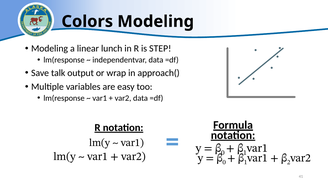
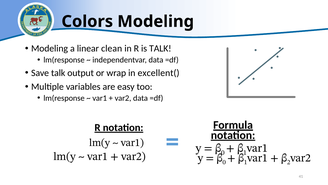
lunch: lunch -> clean (112, 48)
is STEP: STEP -> TALK (160, 48)
approach(: approach( -> excellent( (159, 73)
